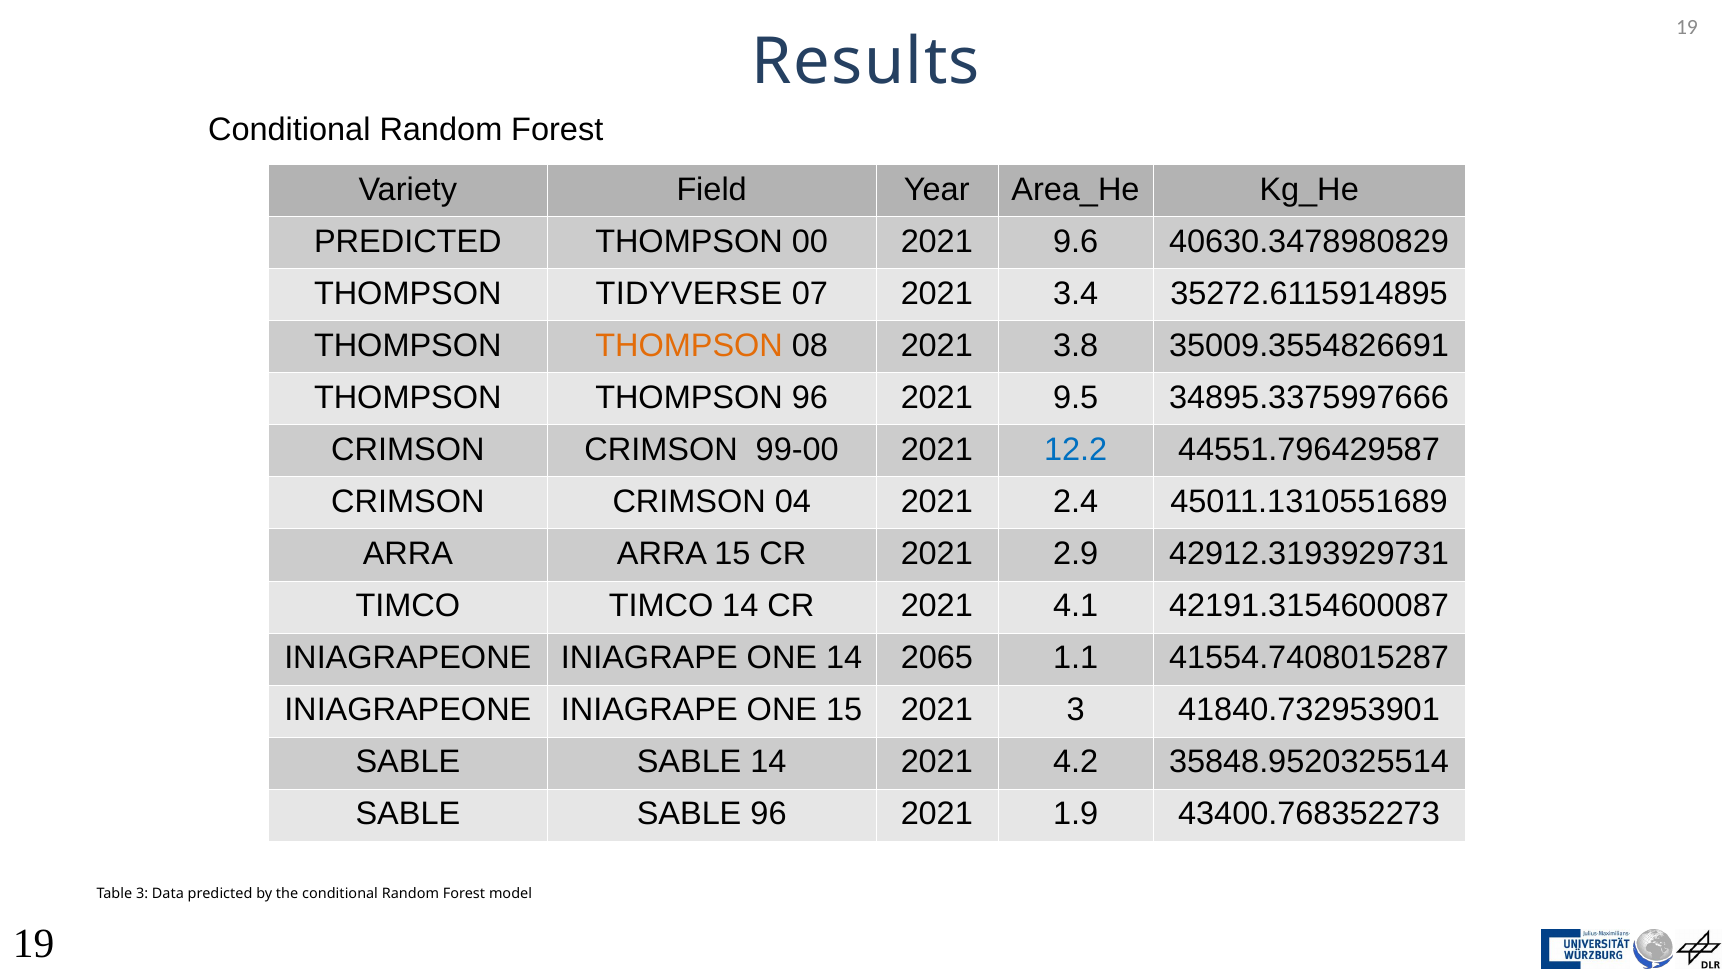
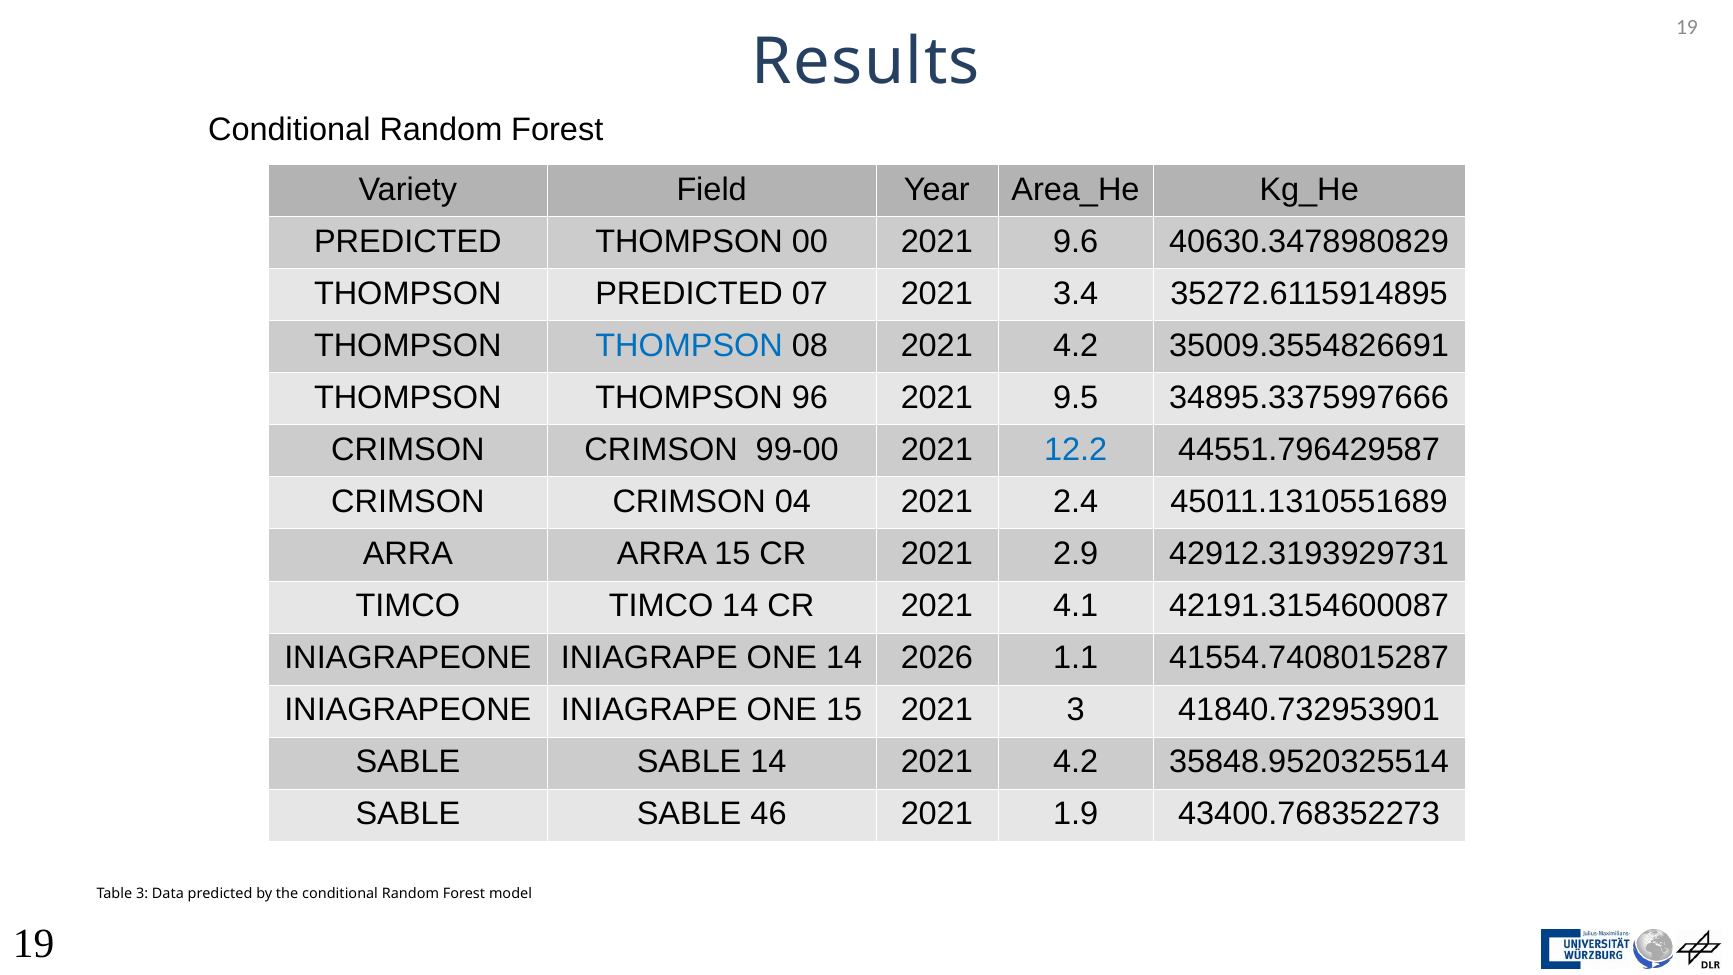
THOMPSON TIDYVERSE: TIDYVERSE -> PREDICTED (689, 293)
THOMPSON colour: orange -> blue (689, 346)
08 2021 3.8: 3.8 -> 4.2 (1076, 346)
2065: 2065 -> 2026 (937, 658)
SABLE 96: 96 -> 46 (769, 814)
